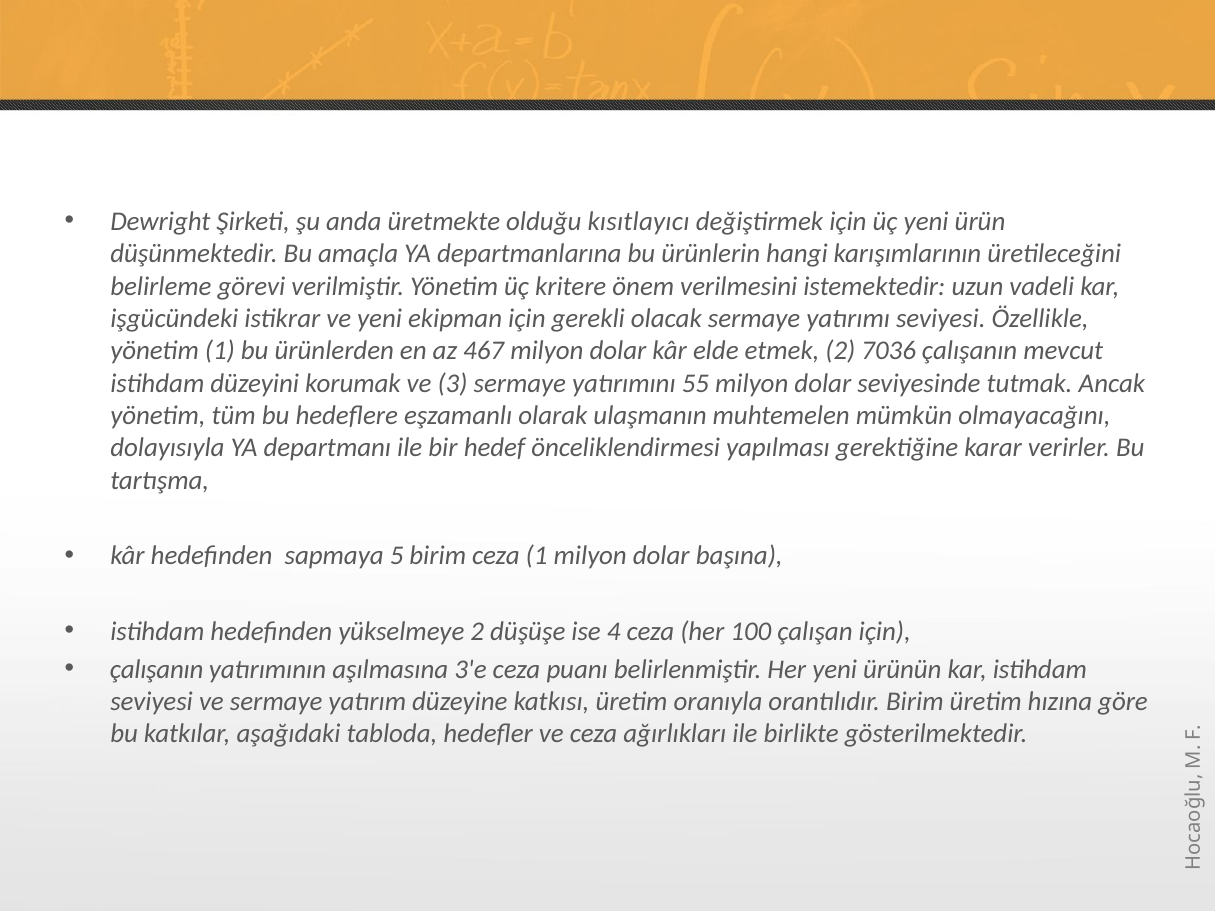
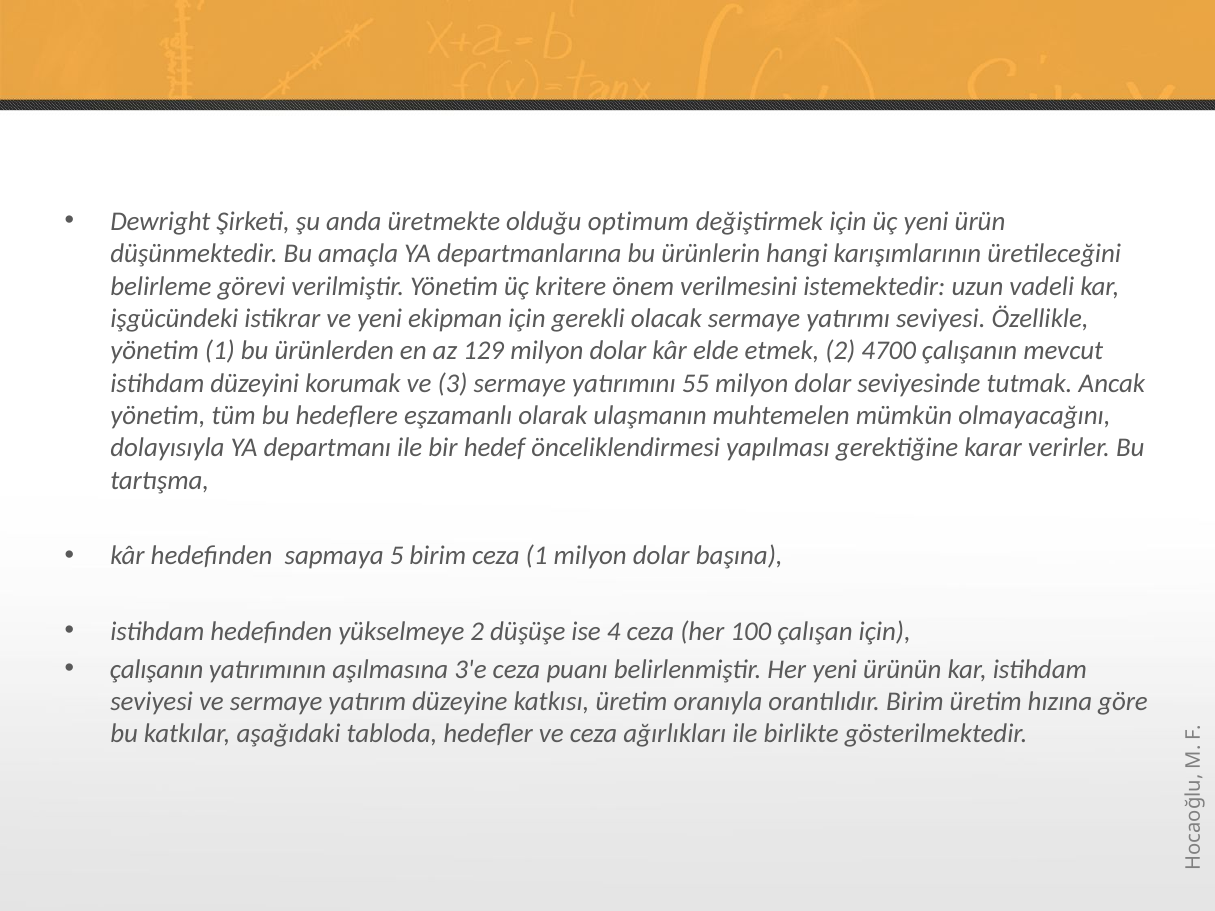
kısıtlayıcı: kısıtlayıcı -> optimum (638, 221)
467: 467 -> 129 (484, 351)
7036: 7036 -> 4700 (889, 351)
